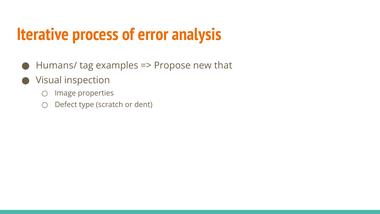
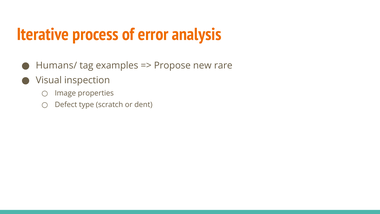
that: that -> rare (223, 65)
